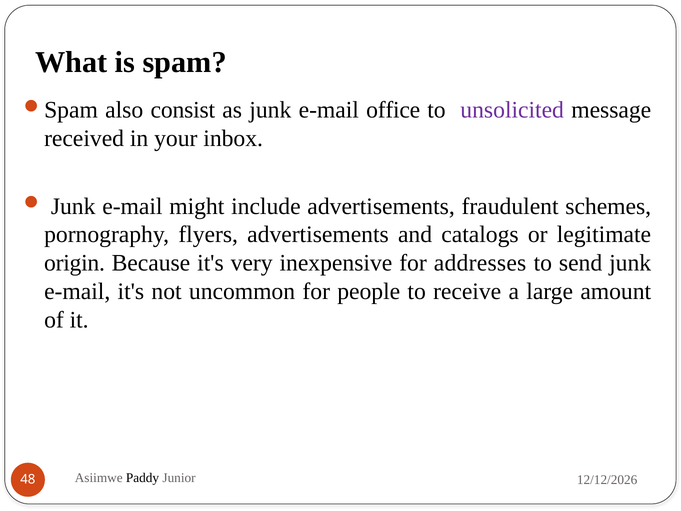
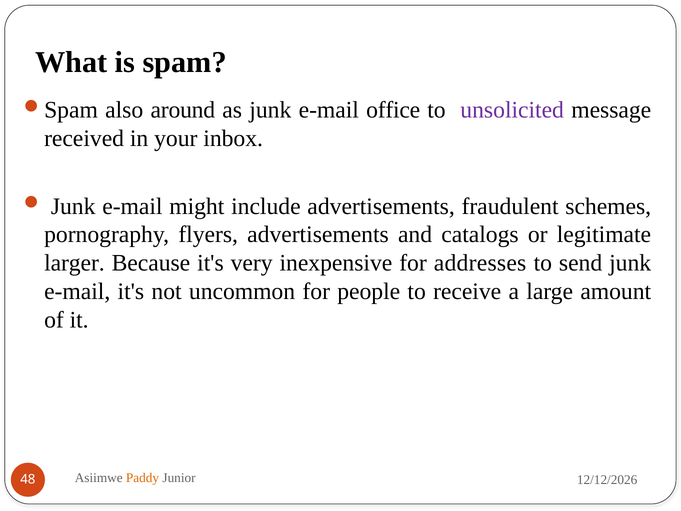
consist: consist -> around (183, 110)
origin: origin -> larger (74, 263)
Paddy colour: black -> orange (143, 478)
